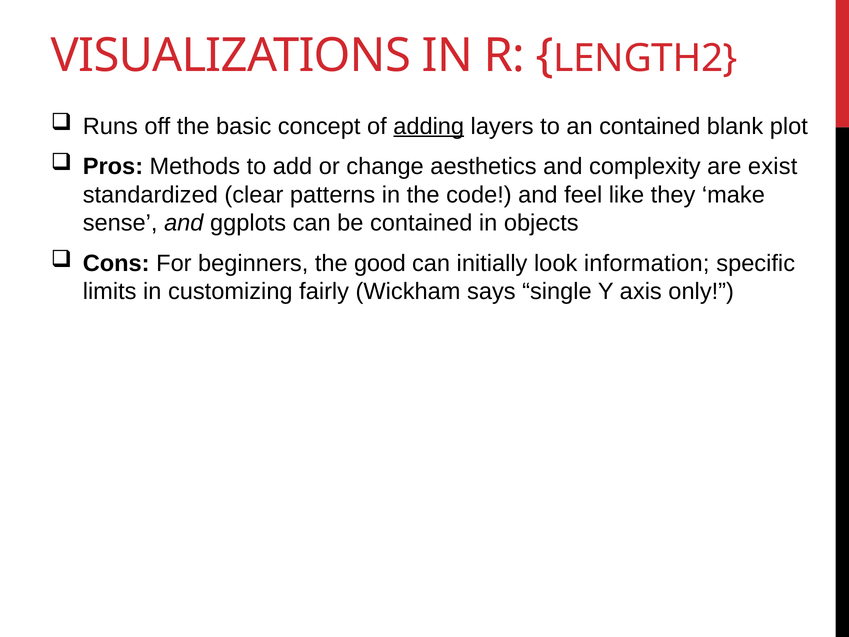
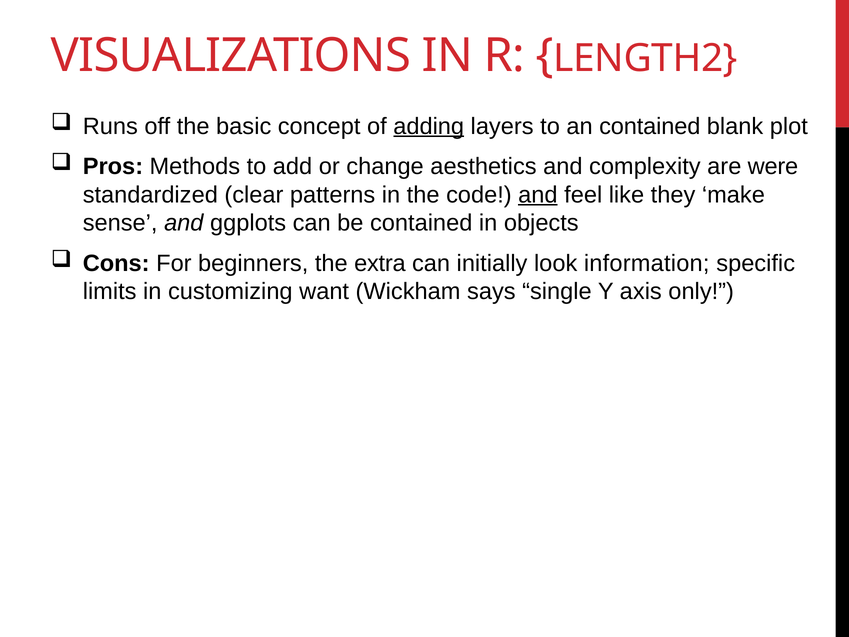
exist: exist -> were (773, 166)
and underline: none -> present (538, 195)
good: good -> extra (380, 263)
fairly: fairly -> want (324, 292)
